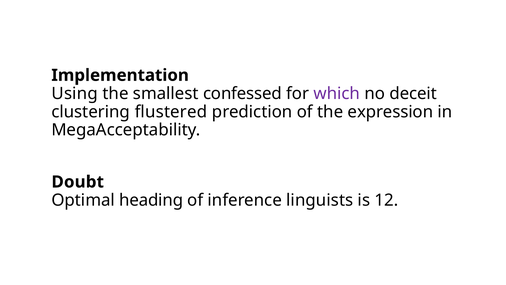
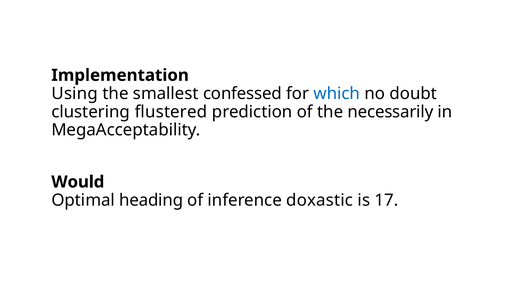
which colour: purple -> blue (337, 93)
deceit: deceit -> doubt (413, 93)
expression: expression -> necessarily (390, 112)
Doubt: Doubt -> Would (78, 182)
linguists: linguists -> doxastic (320, 200)
12: 12 -> 17 (386, 200)
